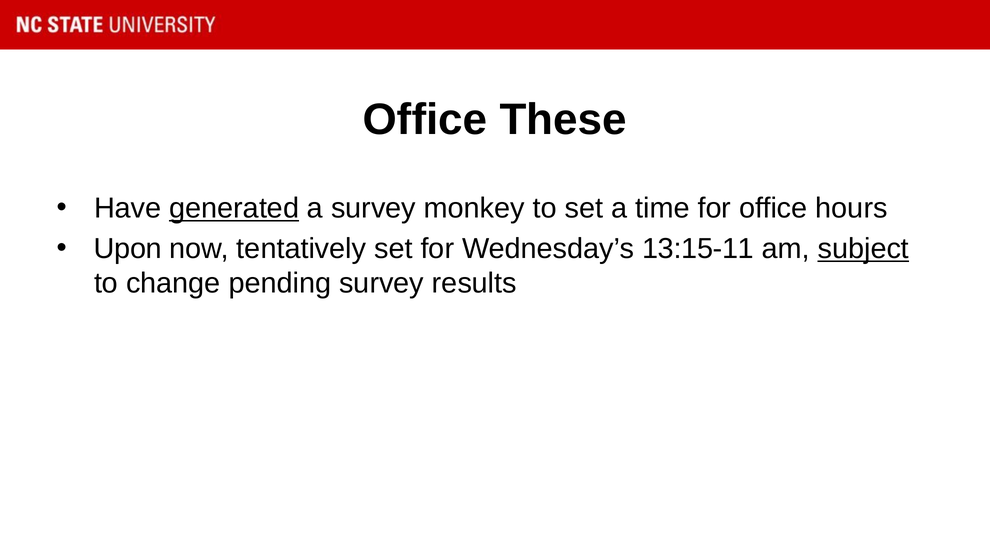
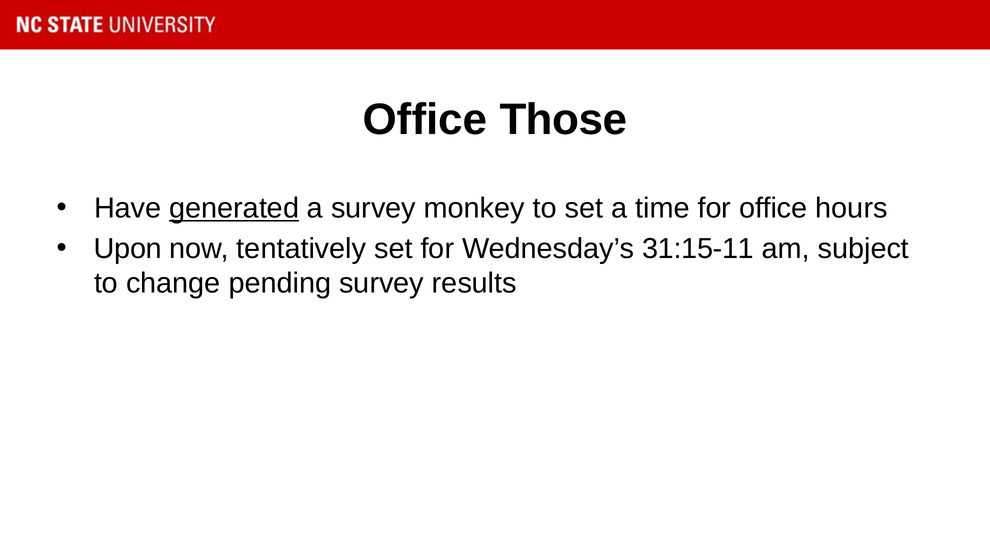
These: These -> Those (563, 120)
13:15-11: 13:15-11 -> 31:15-11 (698, 249)
subject underline: present -> none (863, 249)
